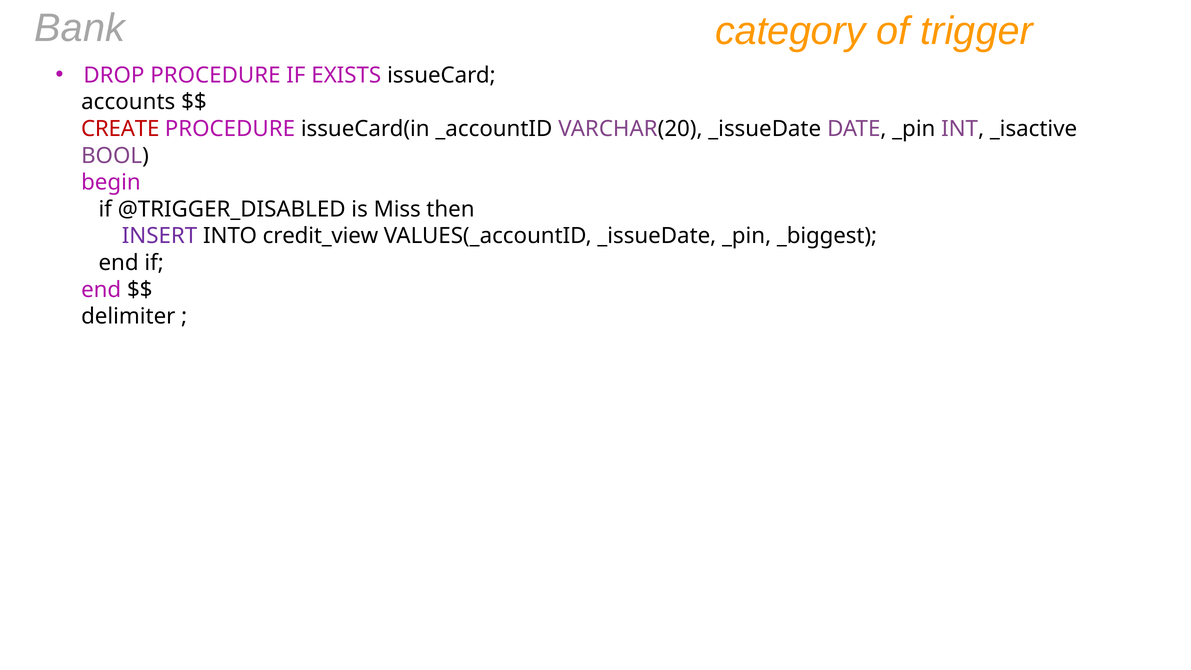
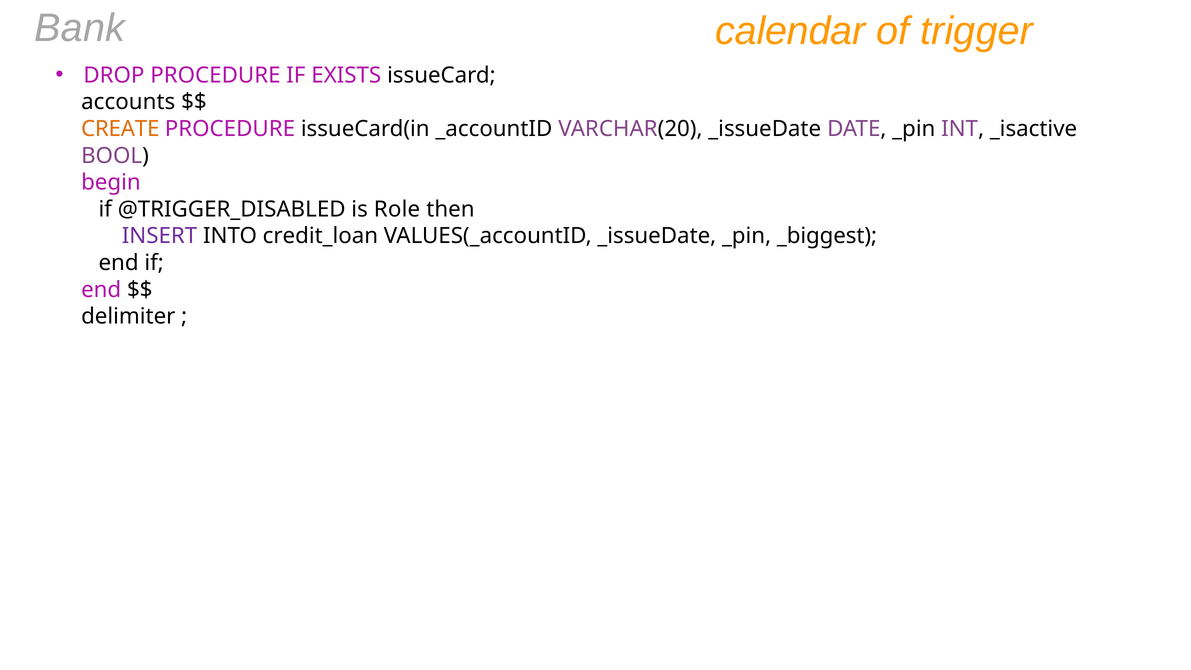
category: category -> calendar (790, 31)
CREATE colour: red -> orange (120, 129)
Miss: Miss -> Role (397, 209)
credit_view: credit_view -> credit_loan (320, 236)
